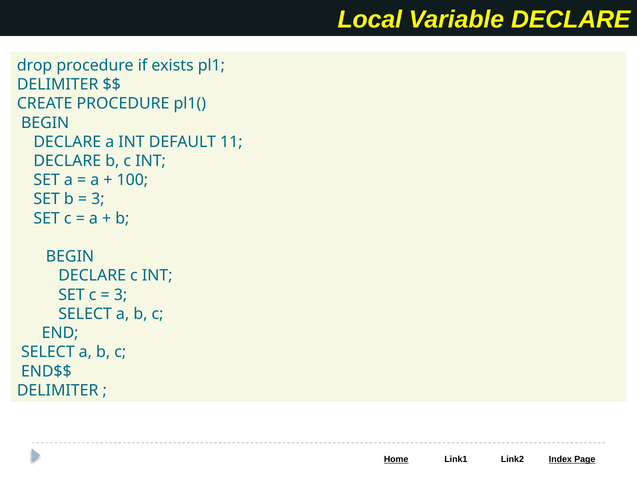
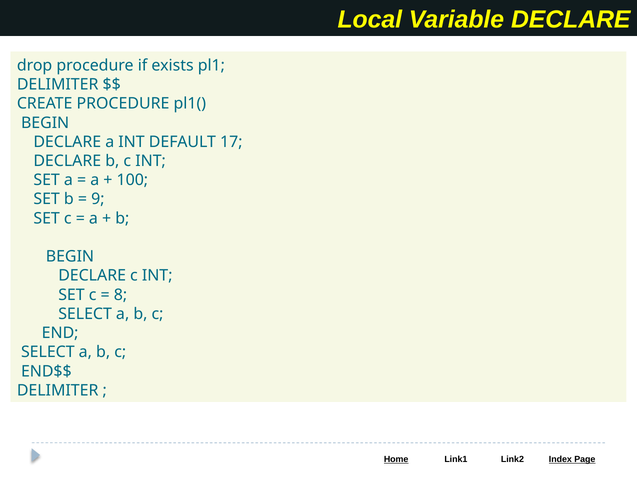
11: 11 -> 17 (231, 142)
3: 3 -> 9 (98, 199)
3: 3 -> 8 (120, 295)
